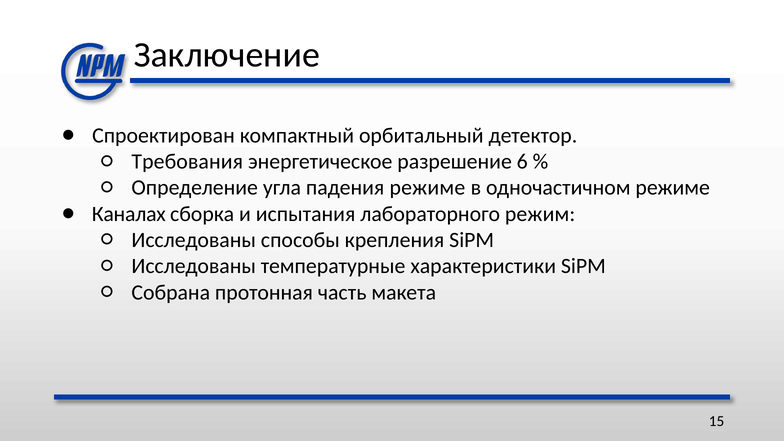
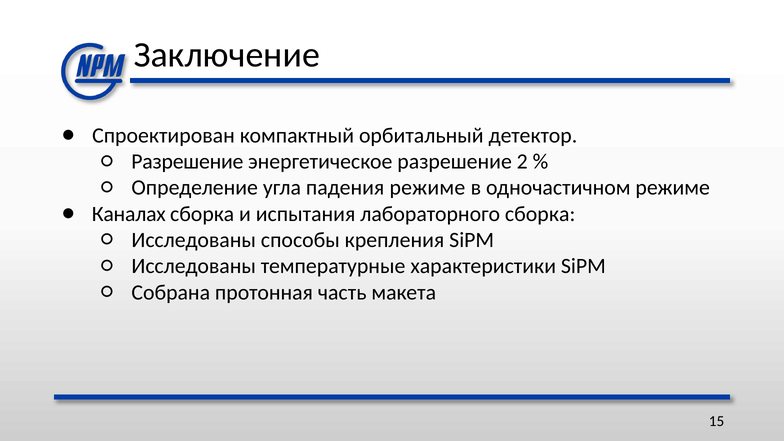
Требования: Требования -> Разрешение (187, 162)
6: 6 -> 2 (522, 162)
лабораторного режим: режим -> сборка (540, 214)
